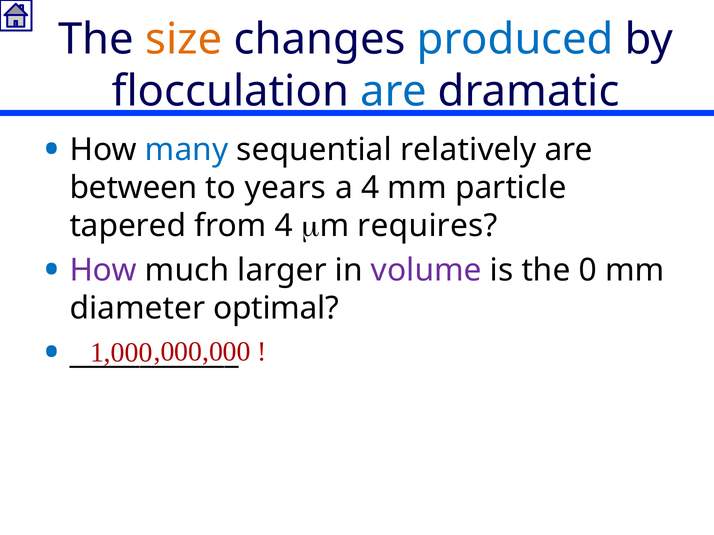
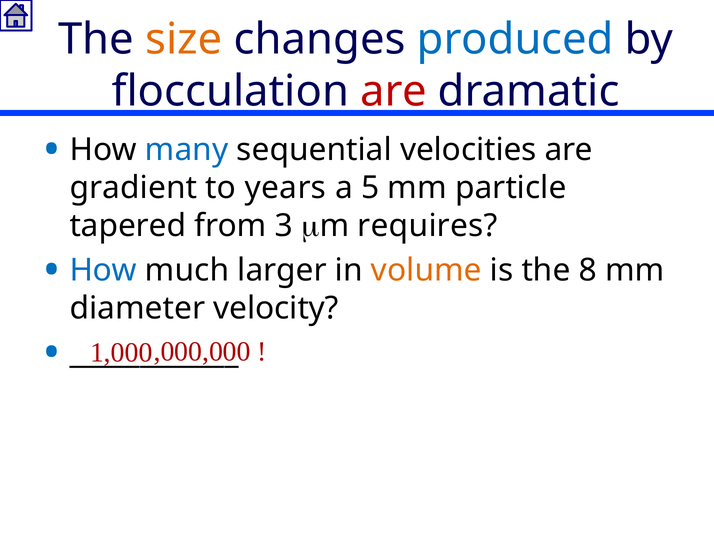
are colour: blue -> red (394, 92)
relatively: relatively -> velocities (468, 150)
between: between -> gradient (133, 188)
a 4: 4 -> 5 (370, 188)
from 4: 4 -> 3 (284, 226)
How colour: purple -> blue (103, 270)
volume colour: purple -> orange (426, 270)
0: 0 -> 8 (588, 270)
optimal: optimal -> velocity (276, 308)
